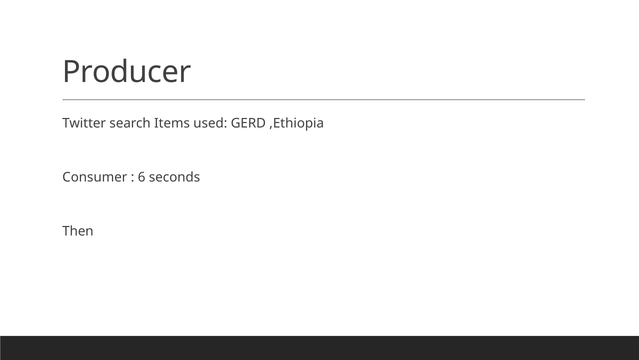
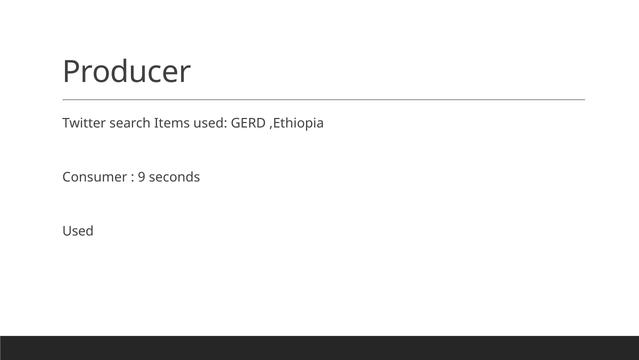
6: 6 -> 9 (142, 177)
Then: Then -> Used (78, 231)
